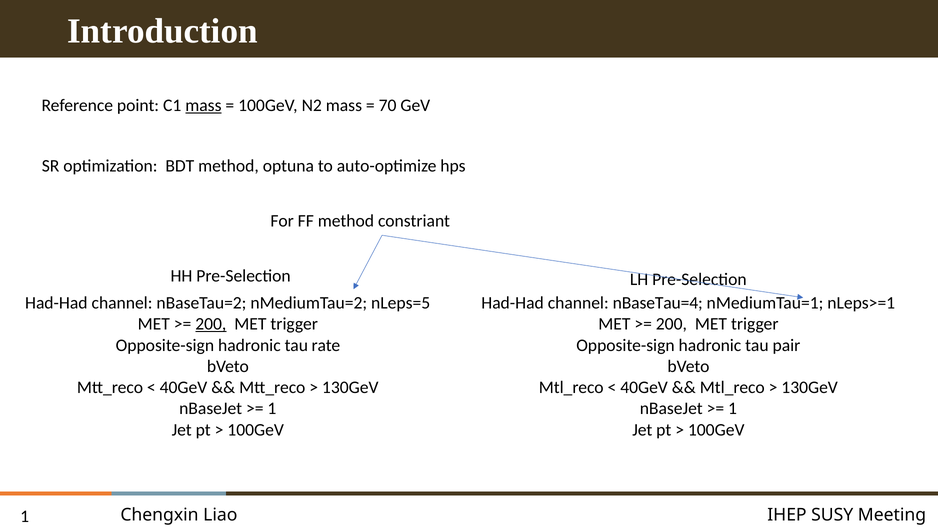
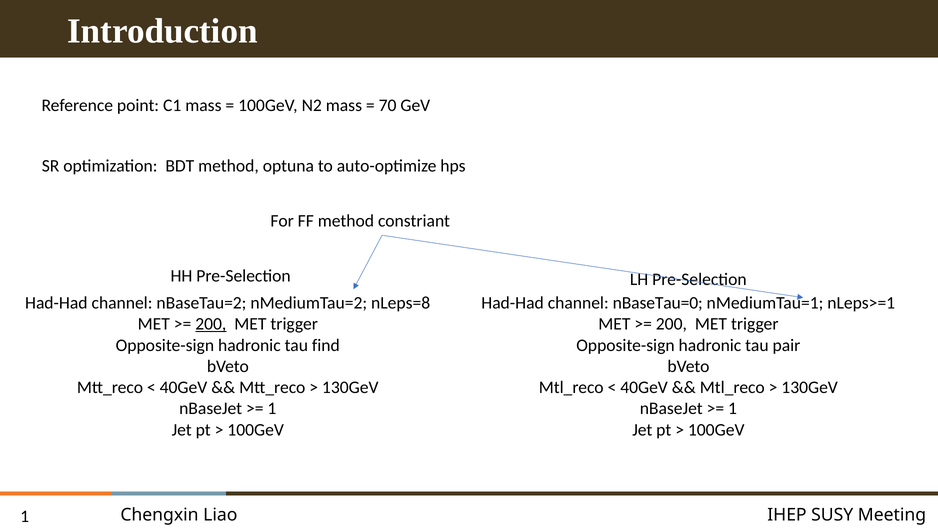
mass underline: present -> none (203, 105)
nLeps=5: nLeps=5 -> nLeps=8 (401, 303)
nBaseTau=4: nBaseTau=4 -> nBaseTau=0 (658, 303)
rate: rate -> find (326, 345)
